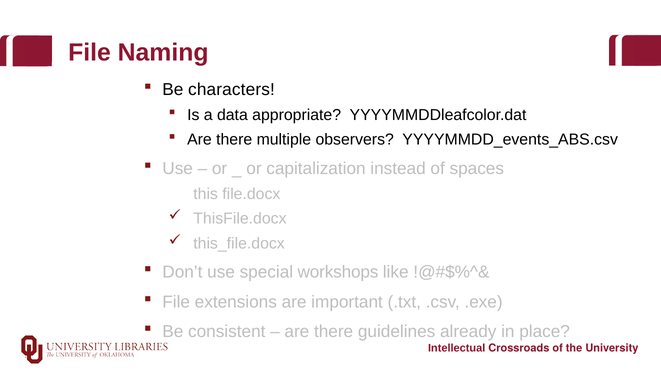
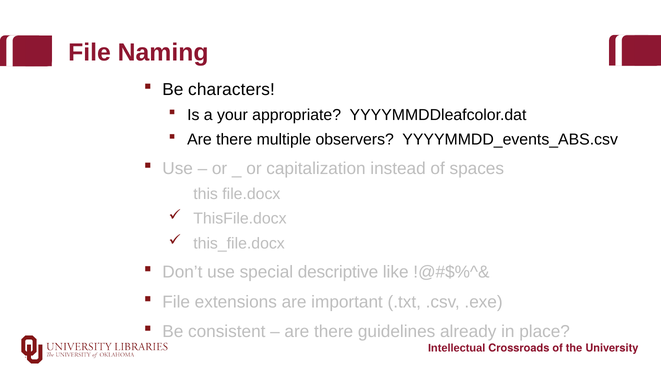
data: data -> your (232, 115)
workshops: workshops -> descriptive (338, 272)
